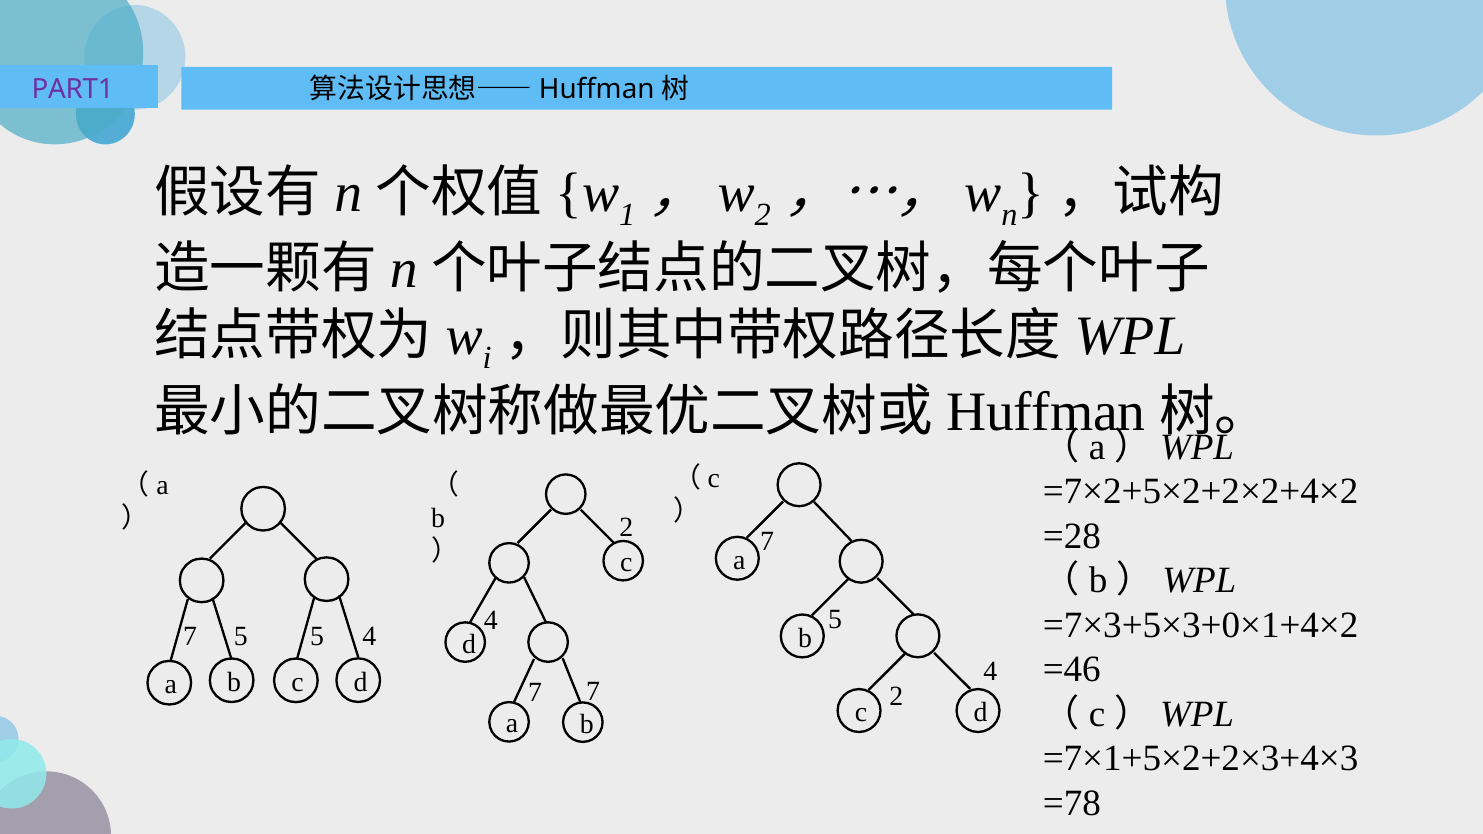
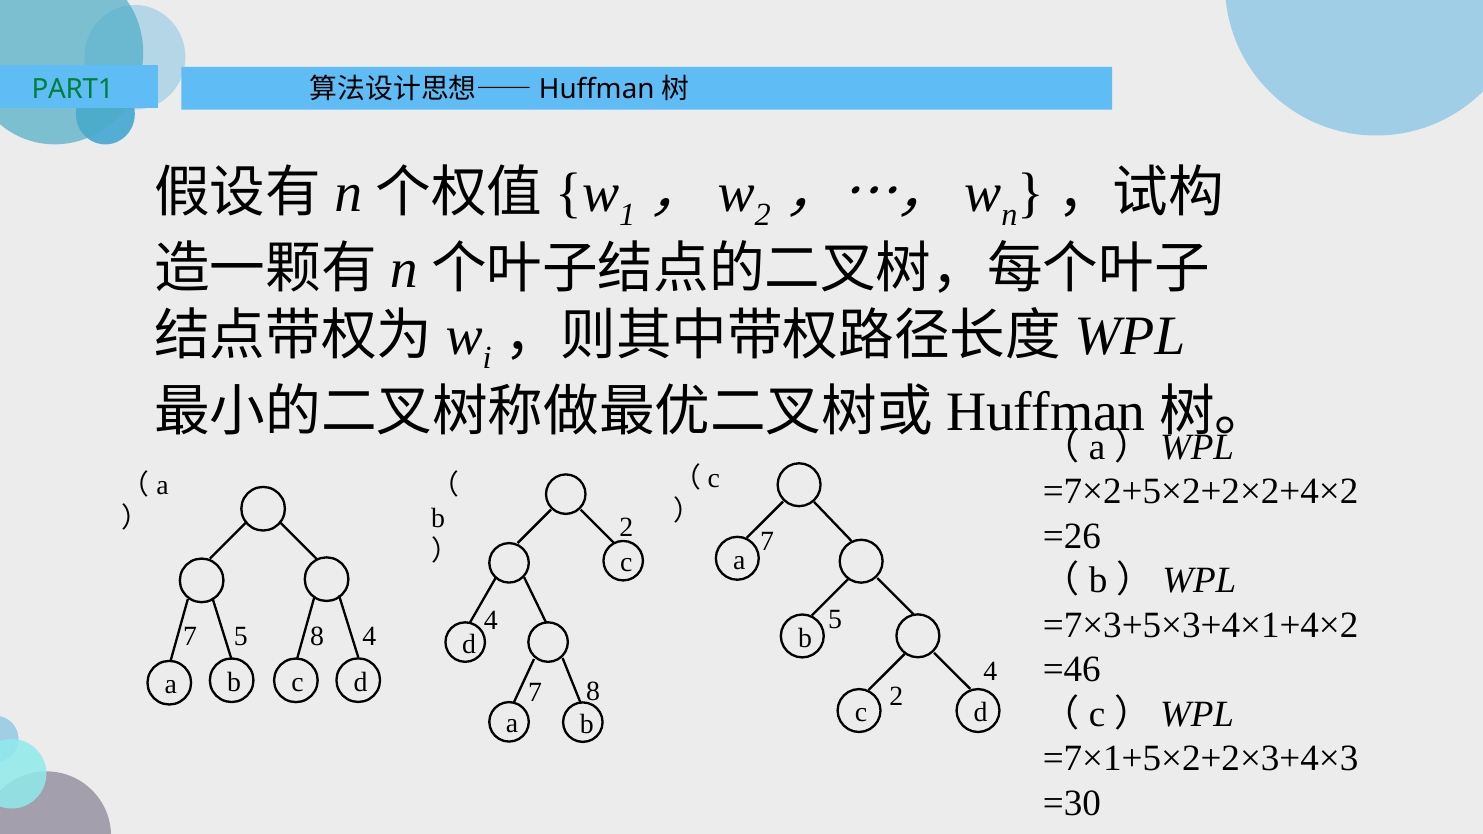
PART1 colour: purple -> green (73, 89)
=28: =28 -> =26 (1072, 536)
=7×3+5×3+0×1+4×2: =7×3+5×3+0×1+4×2 -> =7×3+5×3+4×1+4×2 (1201, 625)
5 5: 5 -> 8 (317, 636)
7 7: 7 -> 8 (593, 691)
=78: =78 -> =30 (1072, 803)
